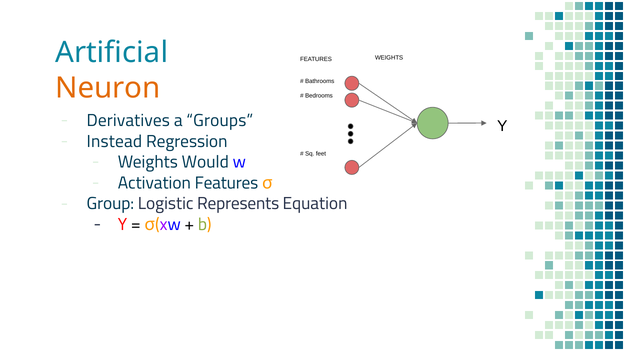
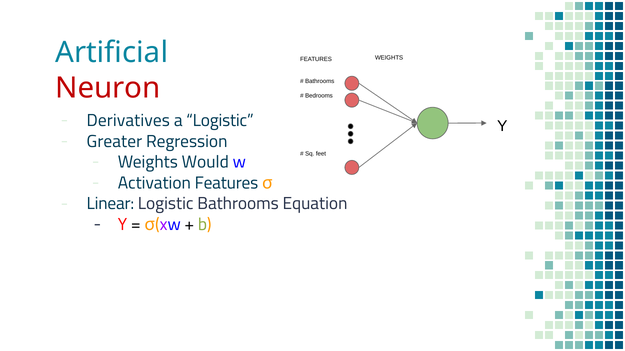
Neuron colour: orange -> red (108, 88)
a Groups: Groups -> Logistic (220, 121)
Instead: Instead -> Greater (114, 142)
Group: Group -> Linear (110, 204)
Logistic Represents: Represents -> Bathrooms (238, 204)
